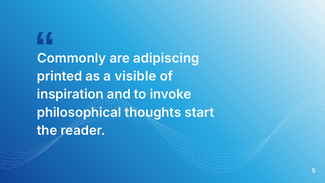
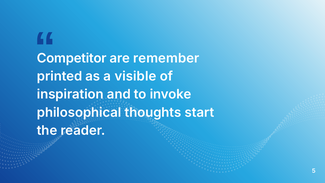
Commonly: Commonly -> Competitor (72, 58)
adipiscing: adipiscing -> remember (166, 58)
